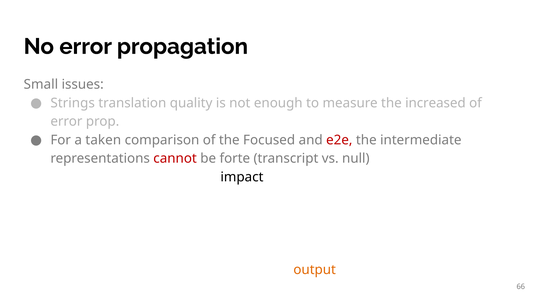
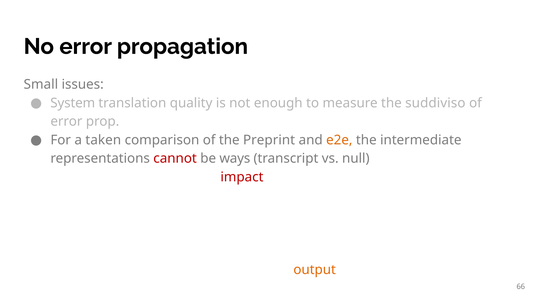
Strings: Strings -> System (73, 103)
increased: increased -> suddiviso (435, 103)
Focused: Focused -> Preprint (269, 140)
e2e colour: red -> orange (339, 140)
forte: forte -> ways (235, 158)
impact colour: black -> red (242, 177)
